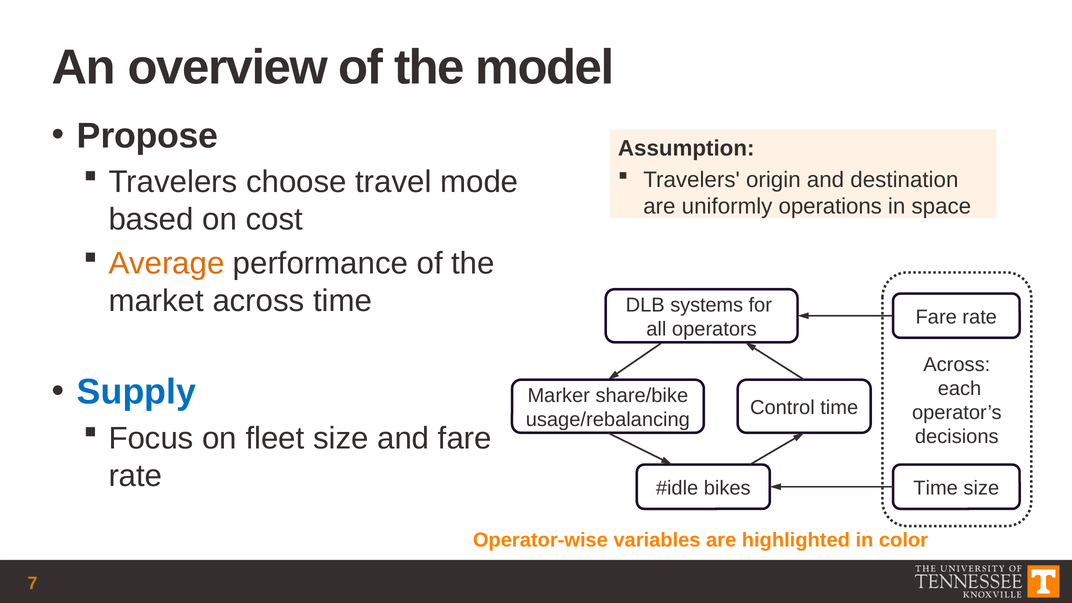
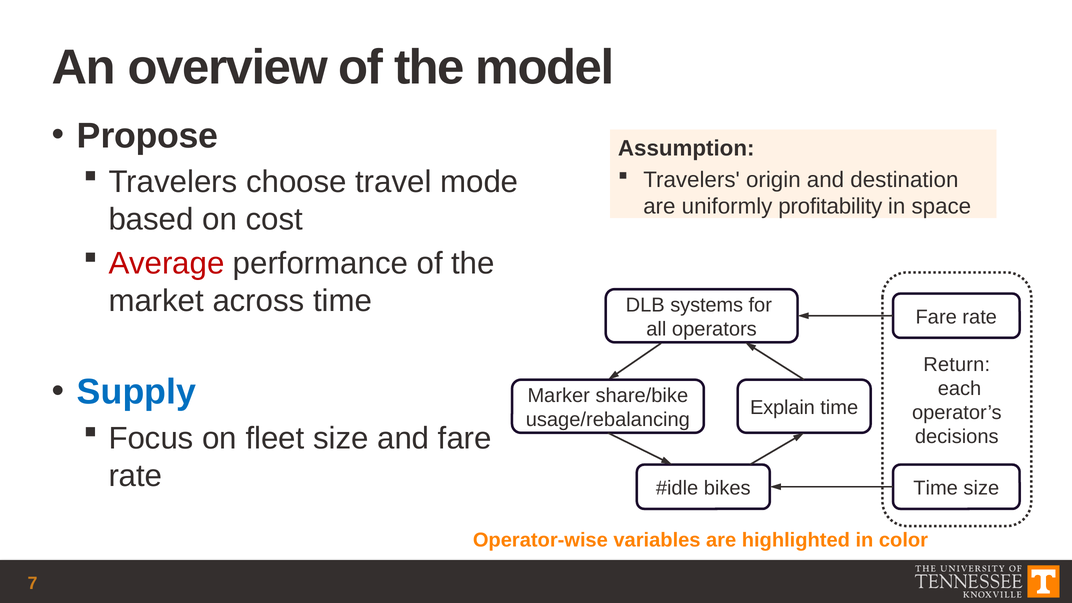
operations: operations -> profitability (830, 207)
Average colour: orange -> red (167, 263)
Across: Across -> Return (957, 364)
Control: Control -> Explain (782, 408)
